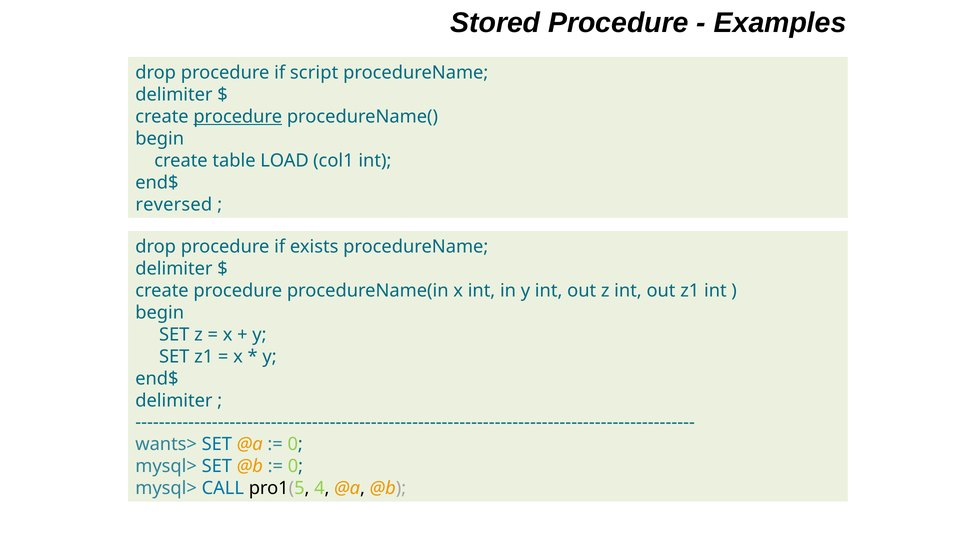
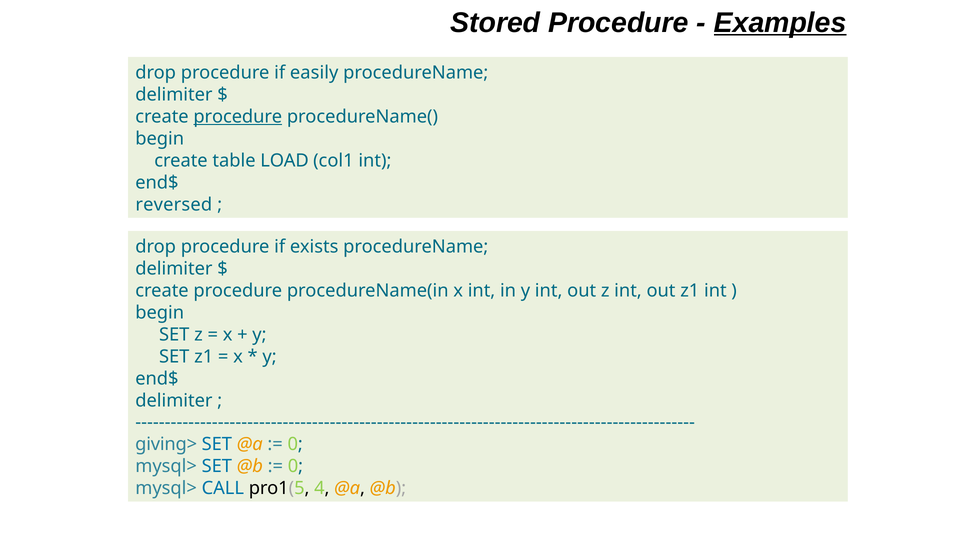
Examples underline: none -> present (780, 23)
script: script -> easily (314, 73)
wants>: wants> -> giving> (166, 444)
